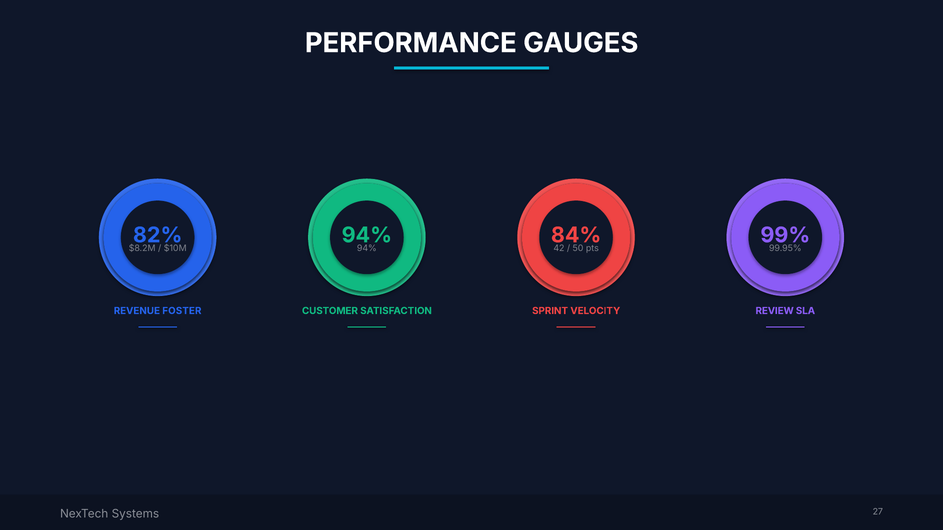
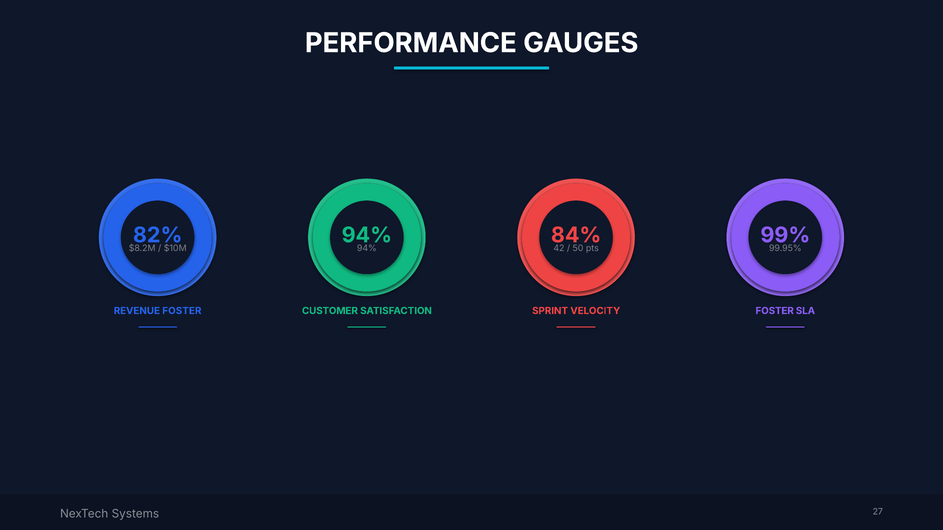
REVIEW: REVIEW -> FOSTER (775, 311)
